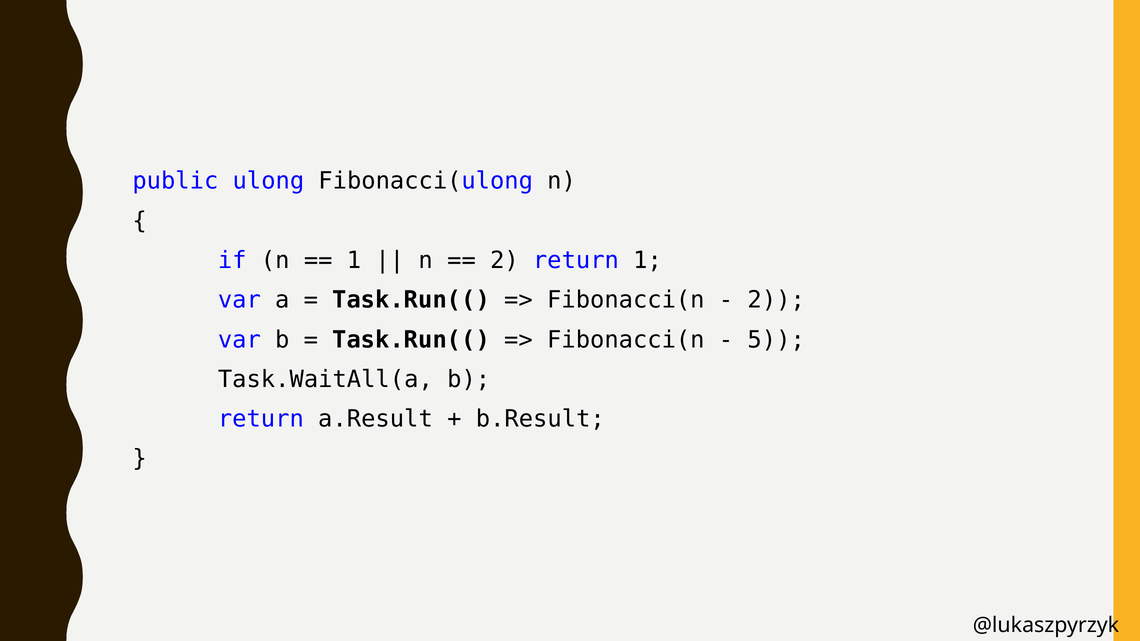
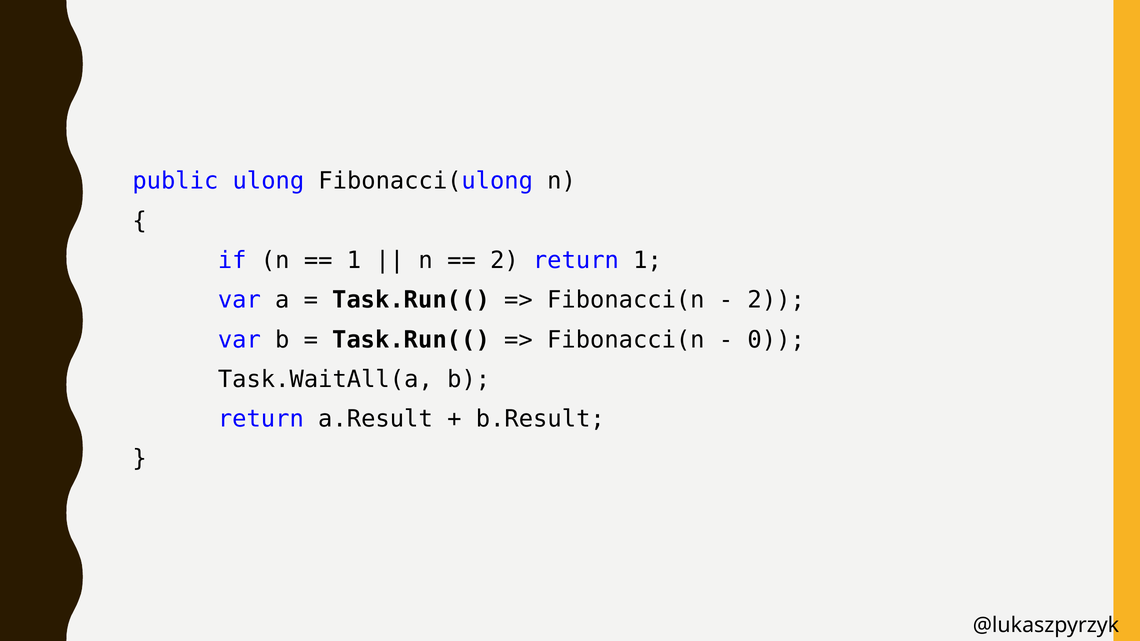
5: 5 -> 0 (776, 340)
